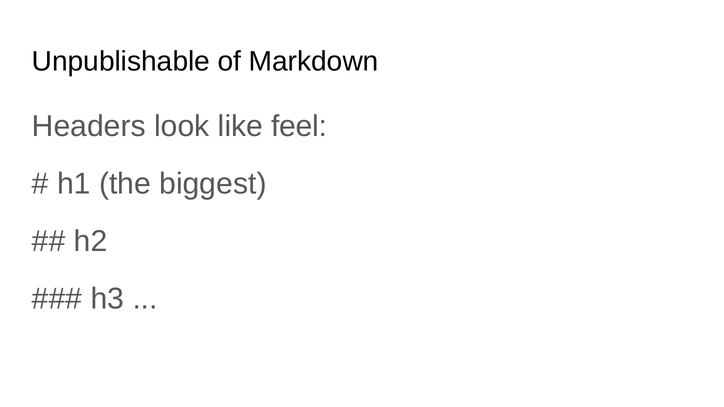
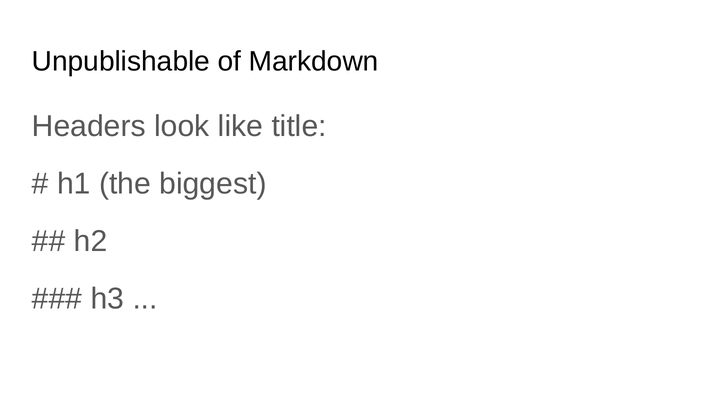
feel: feel -> title (299, 126)
